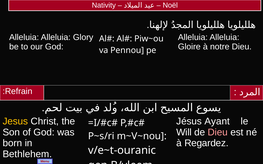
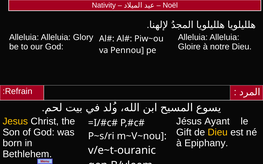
Will: Will -> Gift (184, 133)
Dieu colour: pink -> yellow (218, 133)
Regardez: Regardez -> Epiphany (206, 143)
